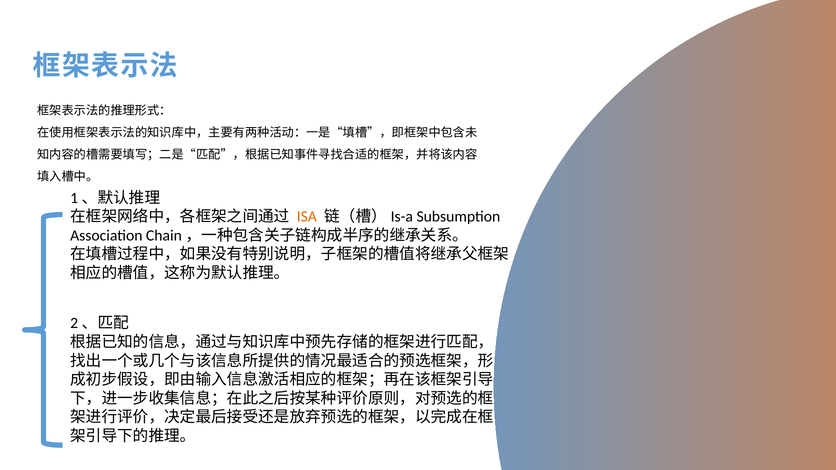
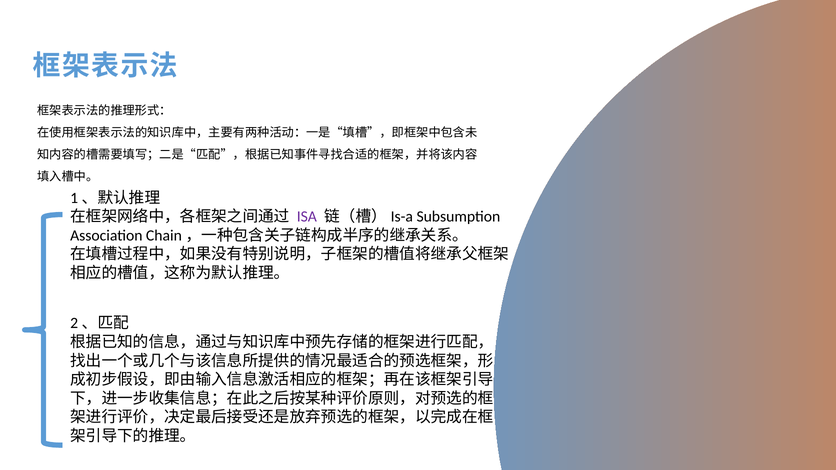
ISA colour: orange -> purple (307, 217)
